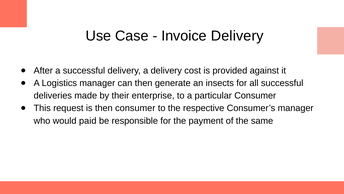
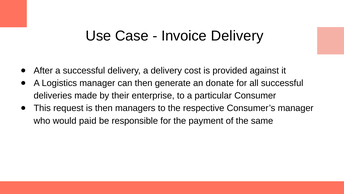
insects: insects -> donate (220, 83)
then consumer: consumer -> managers (135, 108)
